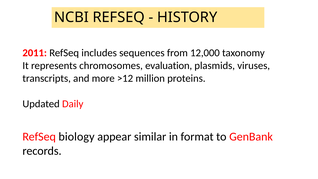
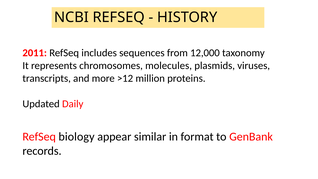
evaluation: evaluation -> molecules (169, 66)
